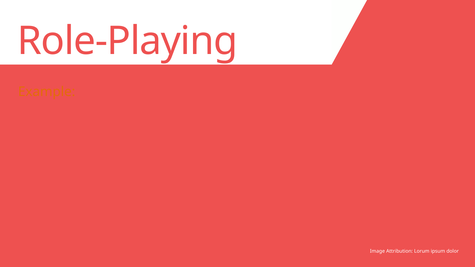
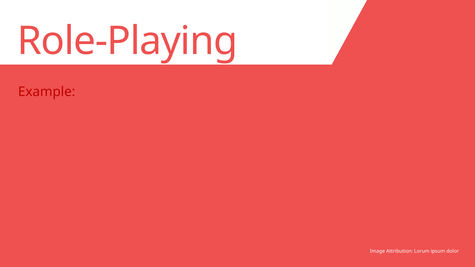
Example colour: orange -> red (47, 92)
